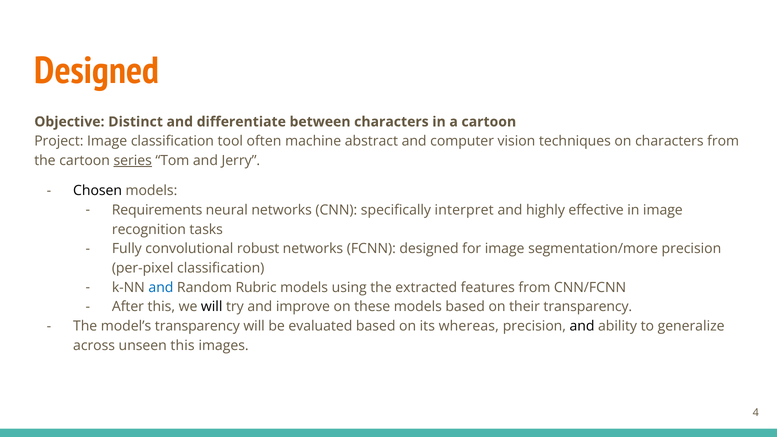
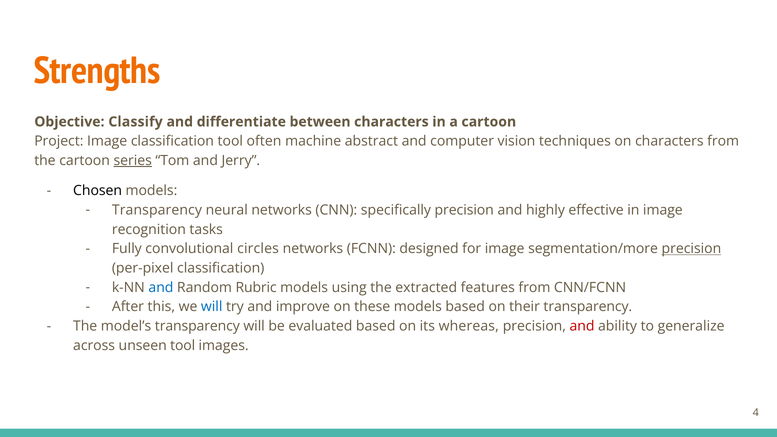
Designed: Designed -> Strengths (97, 71)
Distinct: Distinct -> Classify (135, 122)
Requirements: Requirements -> Transparency (157, 210)
specifically interpret: interpret -> precision (464, 210)
robust: robust -> circles (258, 249)
precision underline: none -> present (691, 249)
will colour: black -> blue (212, 307)
and colour: black -> red (582, 326)
unseen this: this -> tool (183, 346)
